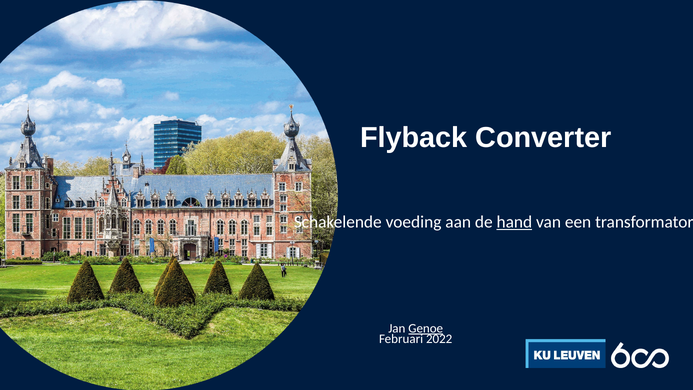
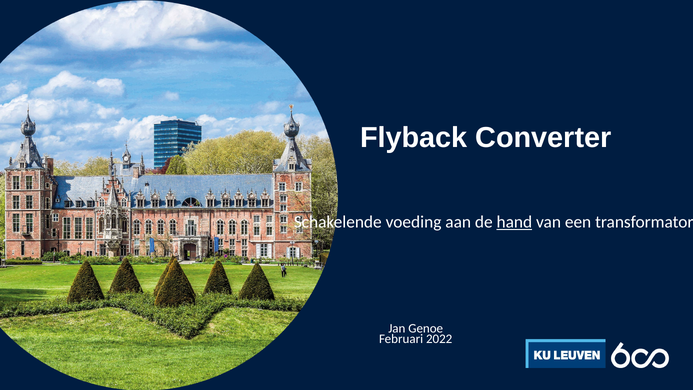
Genoe underline: present -> none (426, 328)
